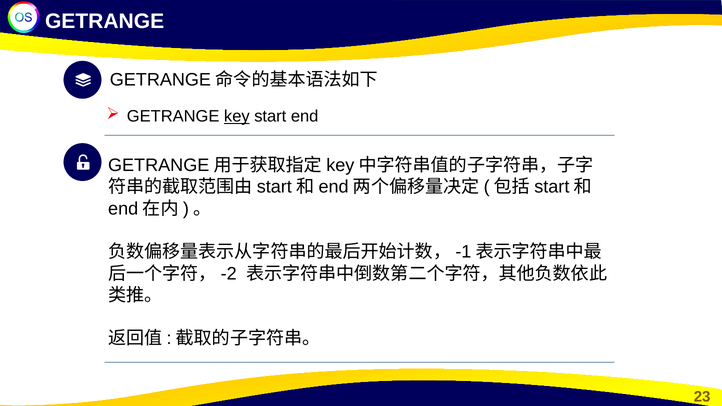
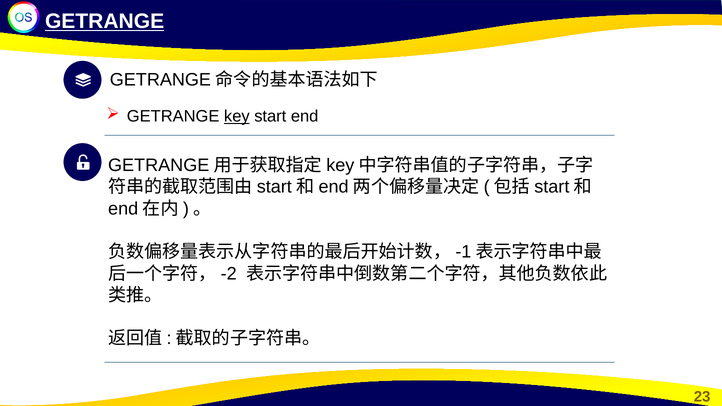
GETRANGE underline: none -> present (105, 21)
